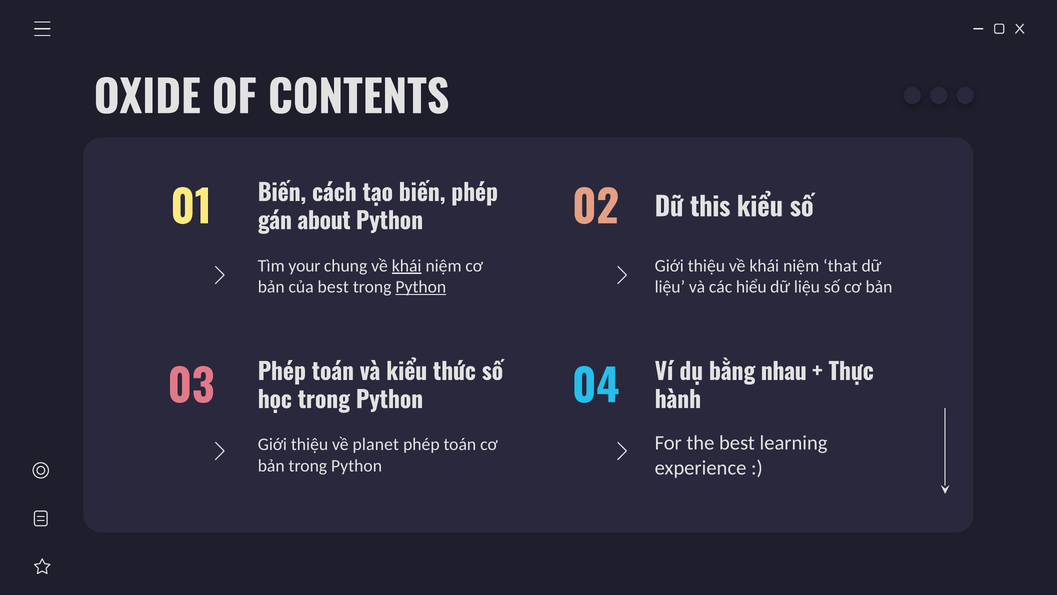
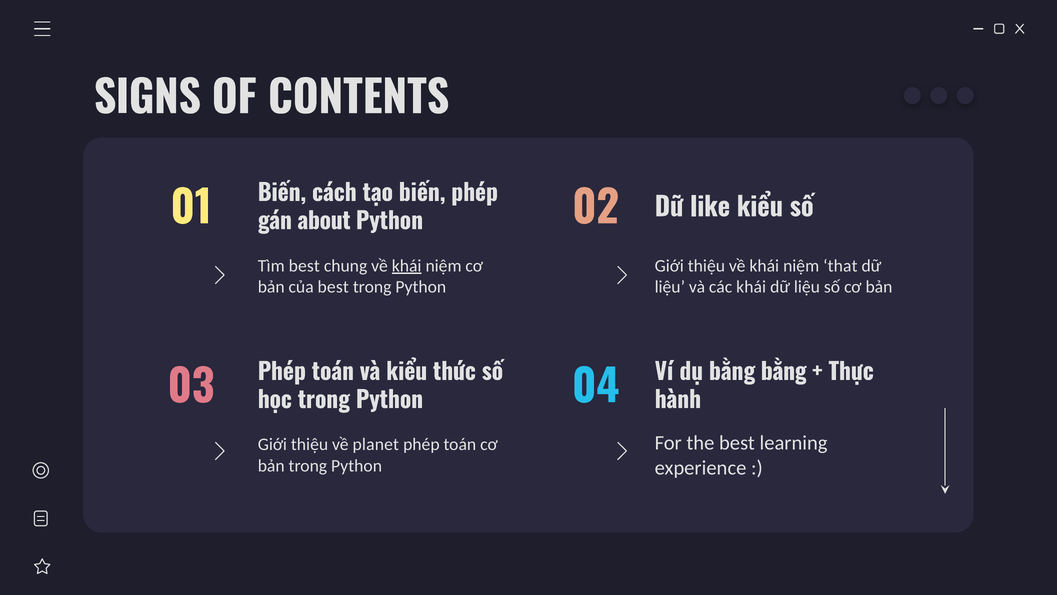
OXIDE: OXIDE -> SIGNS (147, 99)
this: this -> like (710, 207)
Tìm your: your -> best (304, 266)
Python underline: present -> none (421, 287)
các hiểu: hiểu -> khái (751, 287)
bằng nhau: nhau -> bằng (784, 372)
